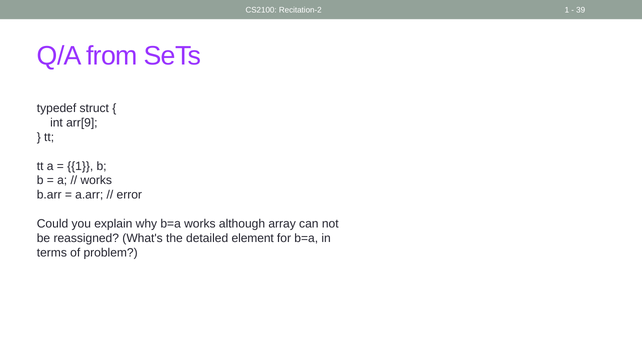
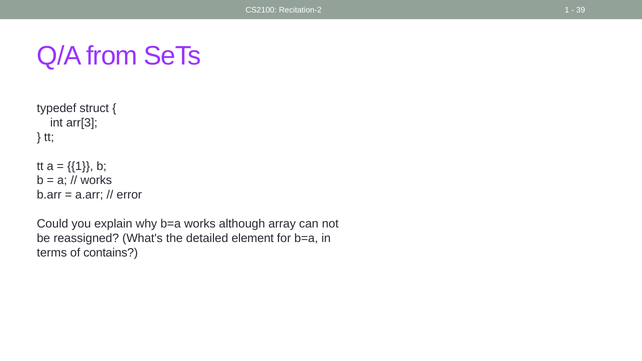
arr[9: arr[9 -> arr[3 (82, 123)
problem: problem -> contains (111, 253)
